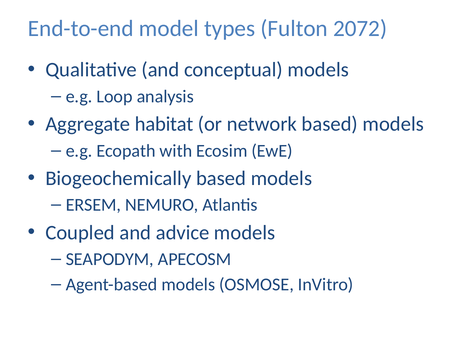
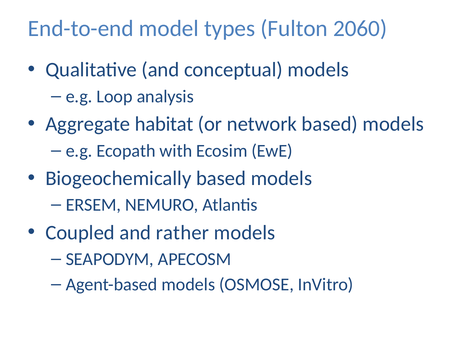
2072: 2072 -> 2060 (360, 28)
advice: advice -> rather (182, 232)
